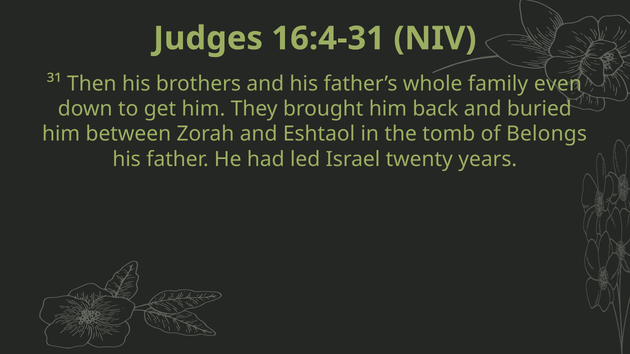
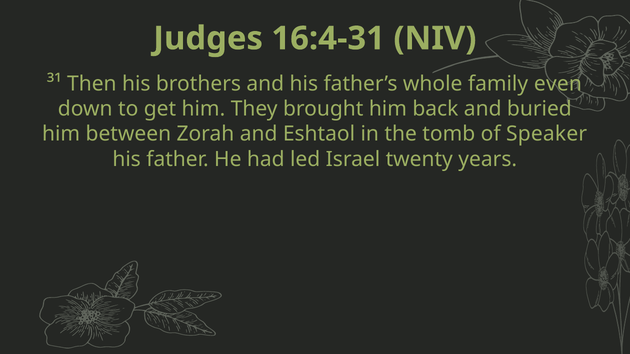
Belongs: Belongs -> Speaker (547, 134)
